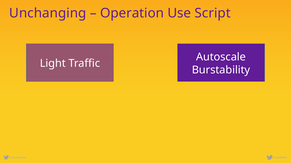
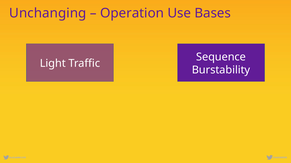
Script: Script -> Bases (213, 13)
Autoscale: Autoscale -> Sequence (221, 57)
